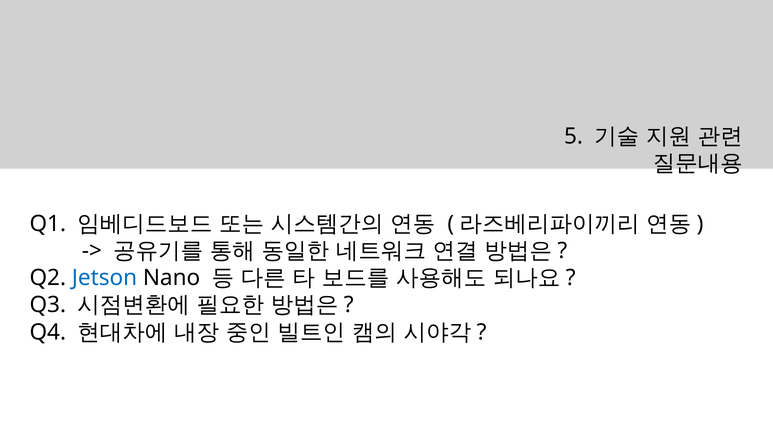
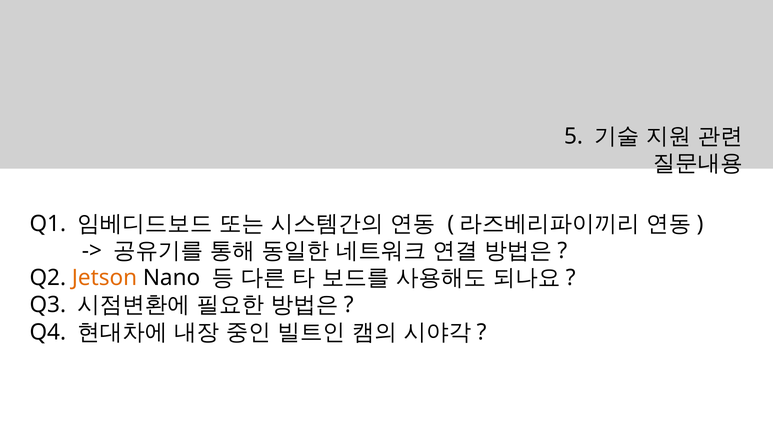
Jetson colour: blue -> orange (104, 278)
